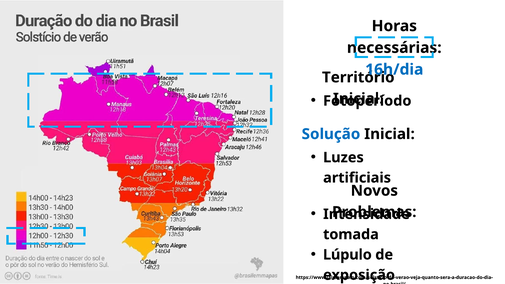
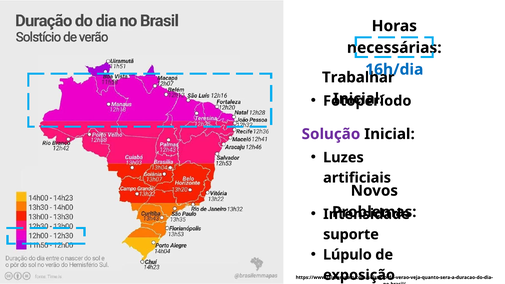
Território: Território -> Trabalhar (358, 77)
Solução colour: blue -> purple (331, 134)
tomada: tomada -> suporte (351, 234)
